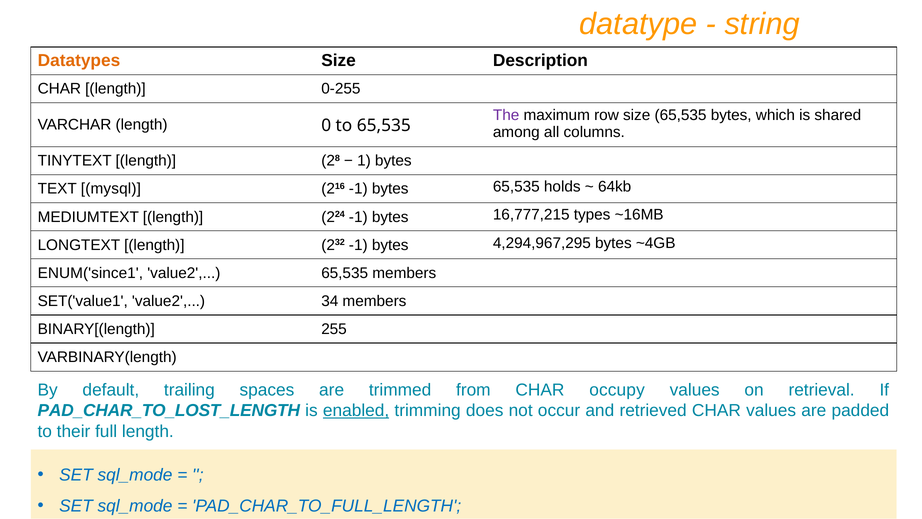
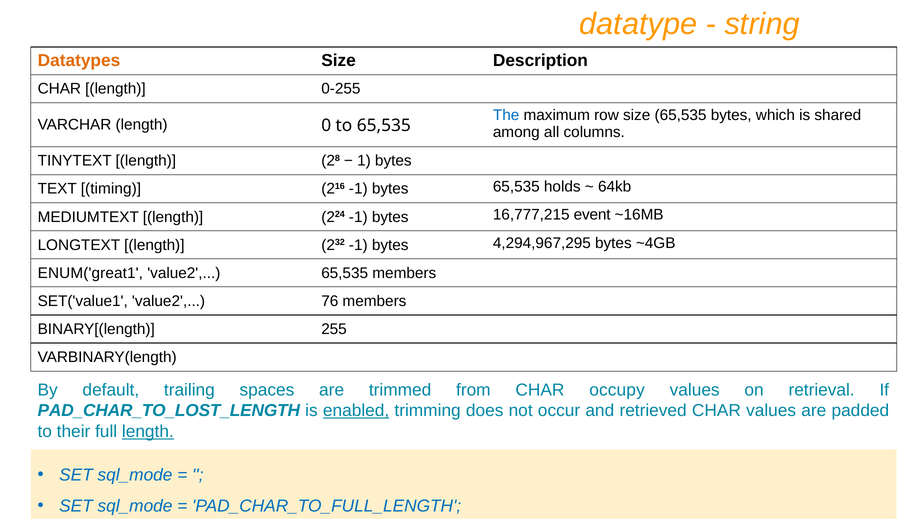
The colour: purple -> blue (506, 115)
mysql: mysql -> timing (111, 189)
types: types -> event (592, 215)
ENUM('since1: ENUM('since1 -> ENUM('great1 (90, 273)
34: 34 -> 76 (330, 301)
length underline: none -> present (148, 431)
